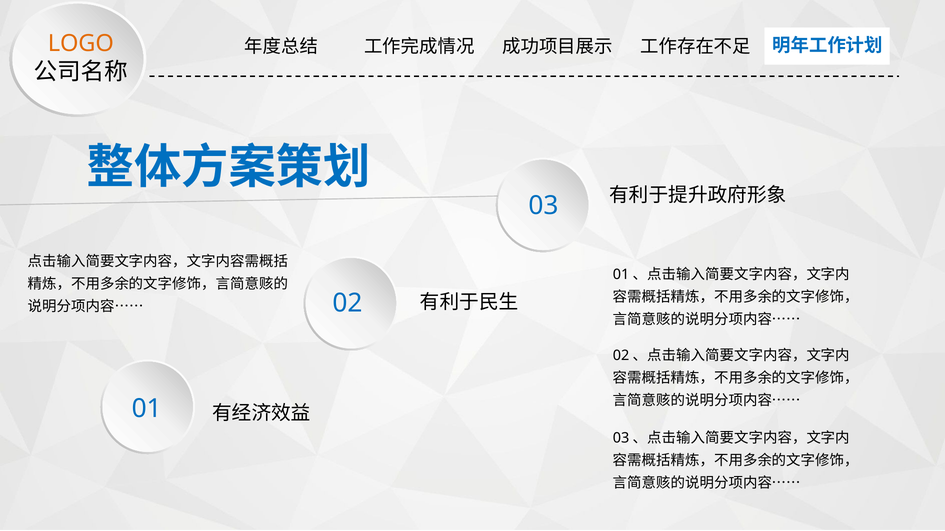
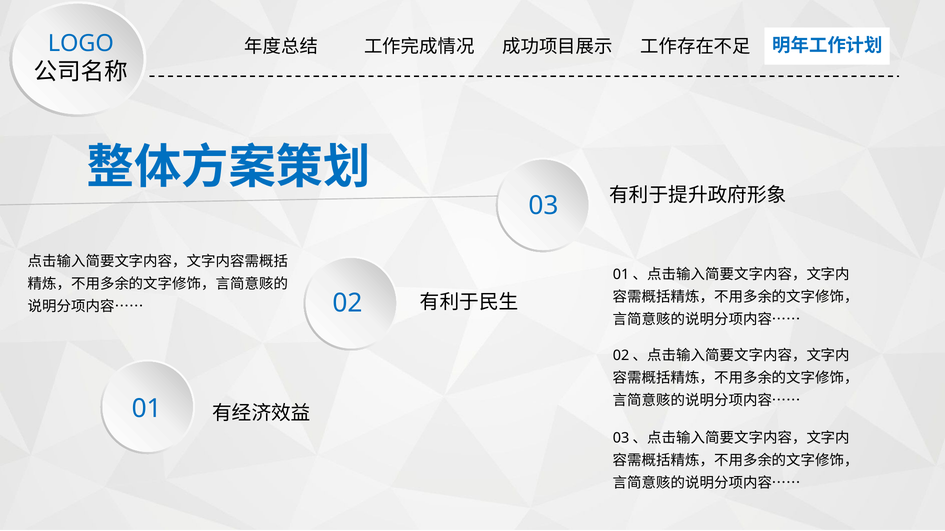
LOGO colour: orange -> blue (81, 44)
